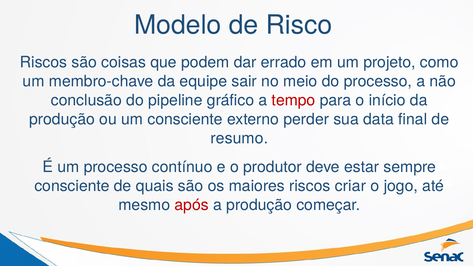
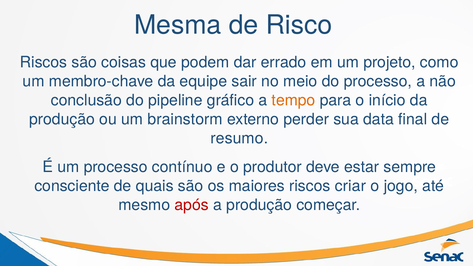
Modelo: Modelo -> Mesma (178, 25)
tempo colour: red -> orange (294, 100)
um consciente: consciente -> brainstorm (185, 119)
